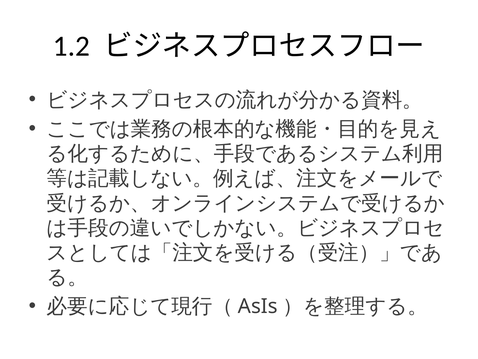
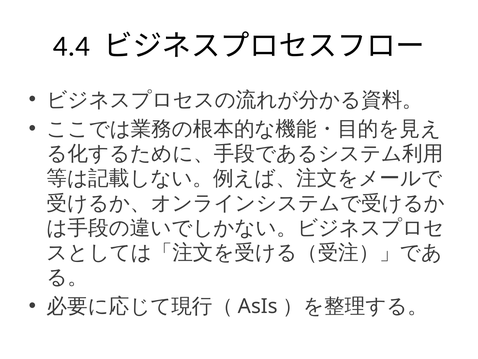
1.2: 1.2 -> 4.4 (71, 46)
